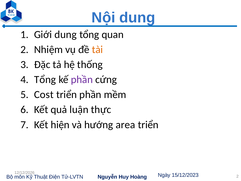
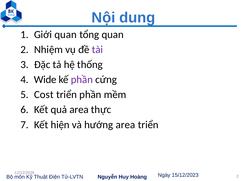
Giới dung: dung -> quan (66, 34)
tài colour: orange -> purple (97, 49)
Tổng: Tổng -> Wide (45, 79)
quả luận: luận -> area (79, 109)
